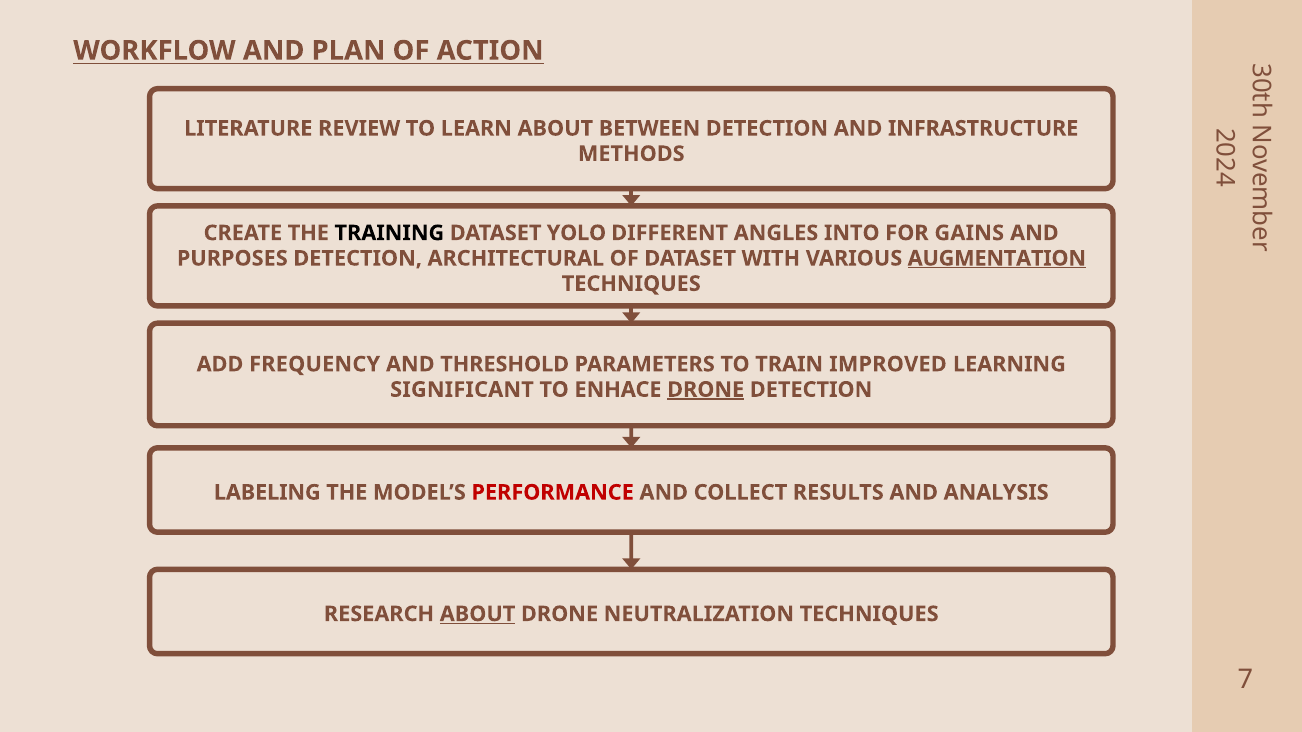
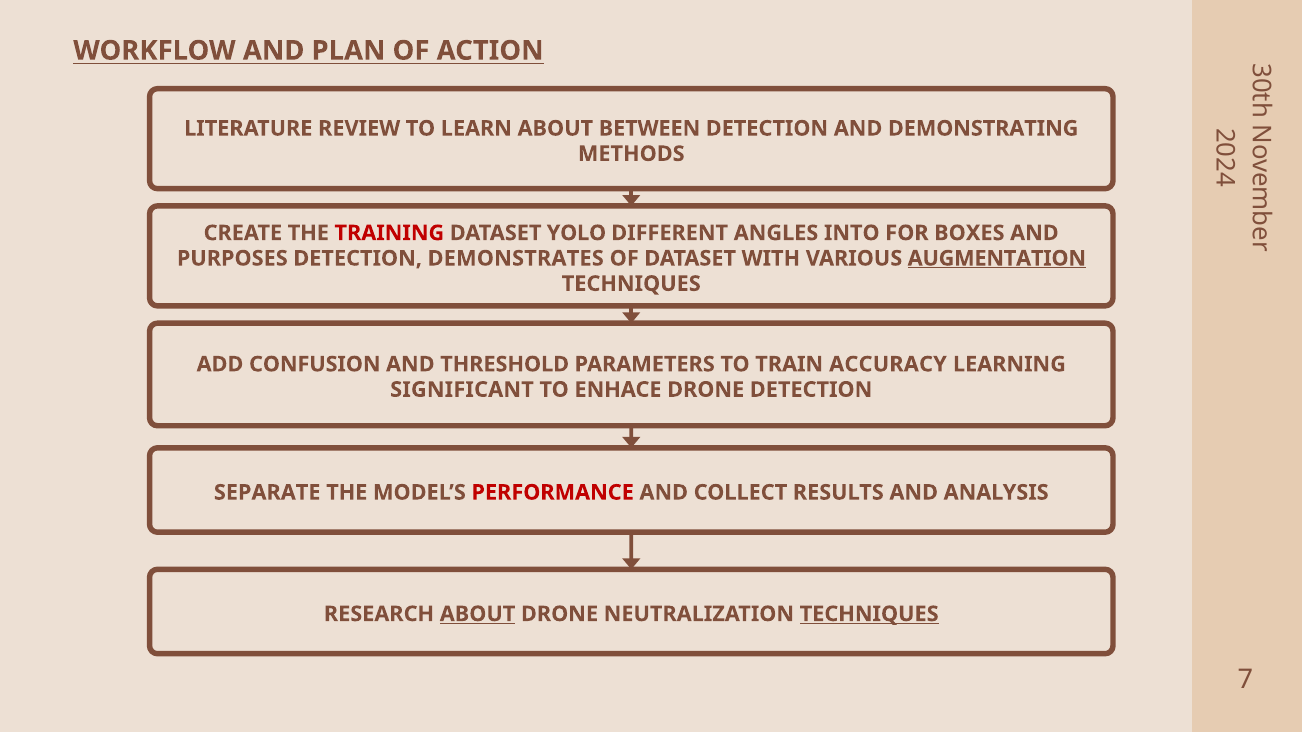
INFRASTRUCTURE: INFRASTRUCTURE -> DEMONSTRATING (983, 129)
TRAINING colour: black -> red (389, 233)
GAINS: GAINS -> BOXES (969, 233)
ARCHITECTURAL: ARCHITECTURAL -> DEMONSTRATES (516, 259)
FREQUENCY: FREQUENCY -> CONFUSION (315, 364)
IMPROVED: IMPROVED -> ACCURACY (888, 364)
DRONE underline: present -> none (706, 390)
LABELING: LABELING -> SEPARATE (267, 493)
TECHNIQUES underline: none -> present (869, 614)
